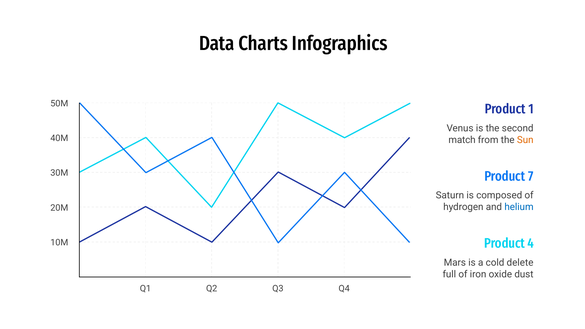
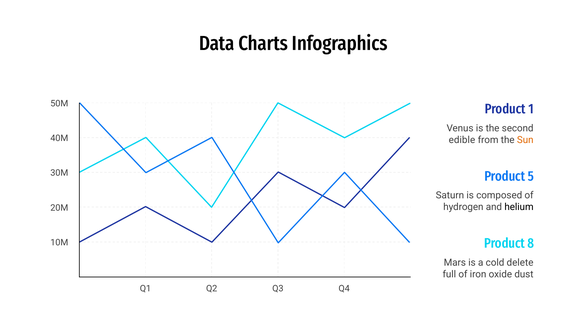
match: match -> edible (462, 140)
7: 7 -> 5 (531, 176)
helium colour: blue -> black (519, 207)
4: 4 -> 8 (531, 243)
